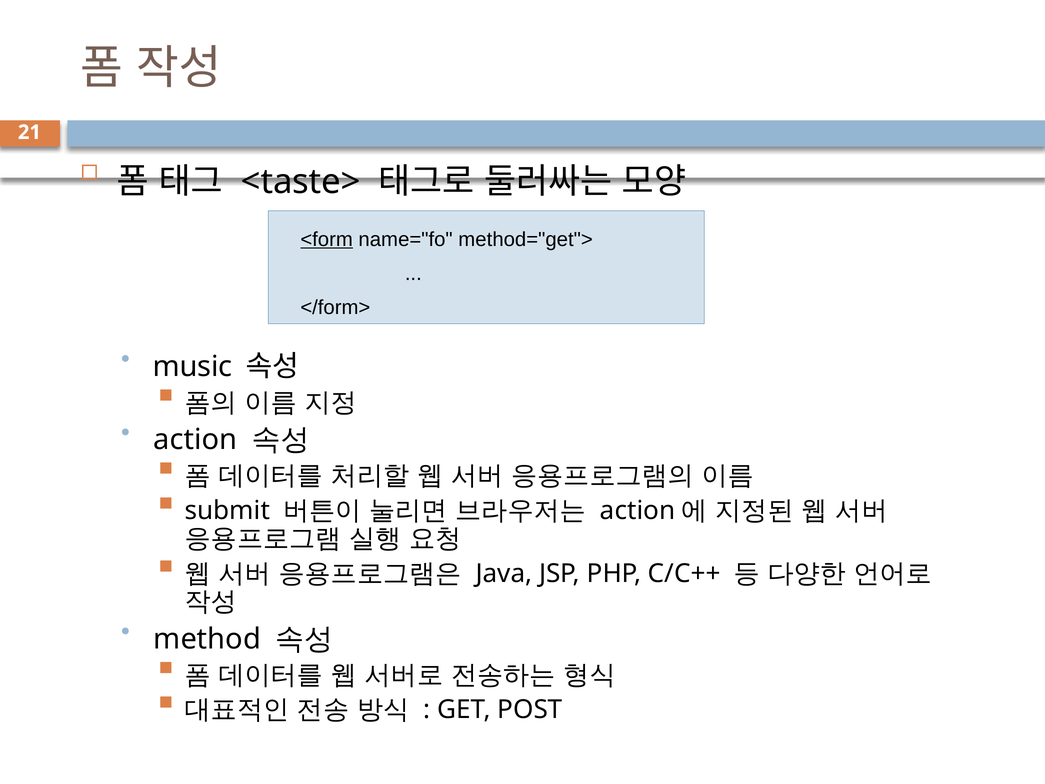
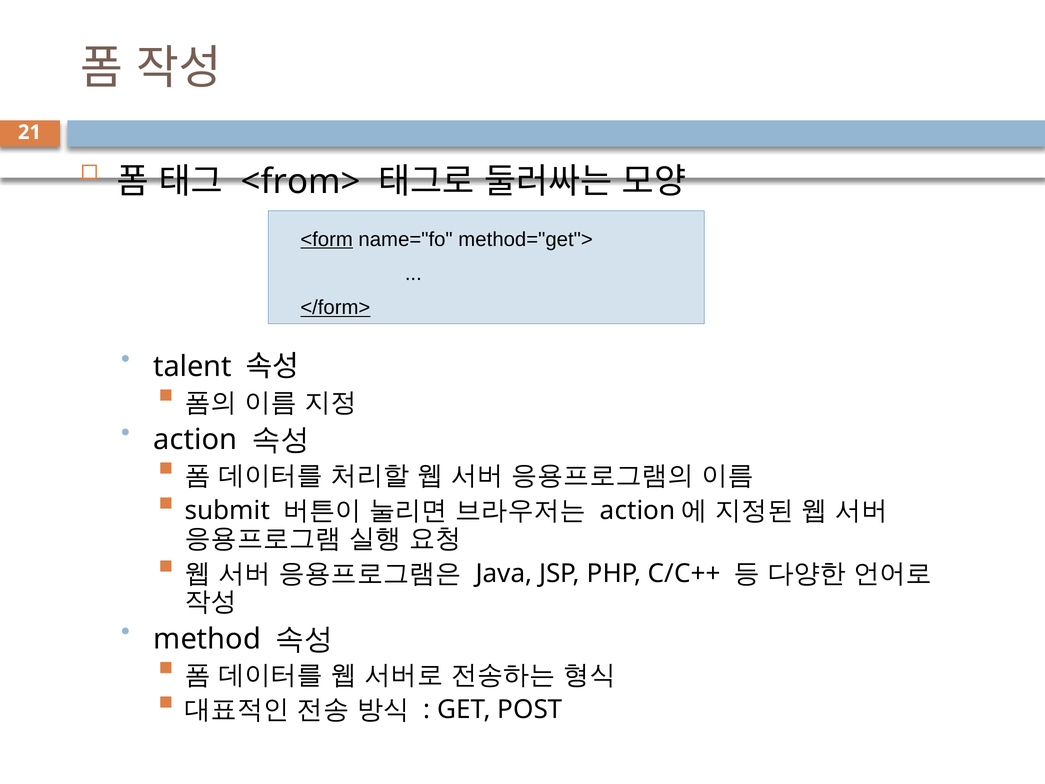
<taste>: <taste> -> <from> (301, 182)
</form> underline: none -> present (335, 308)
music: music -> talent (192, 366)
